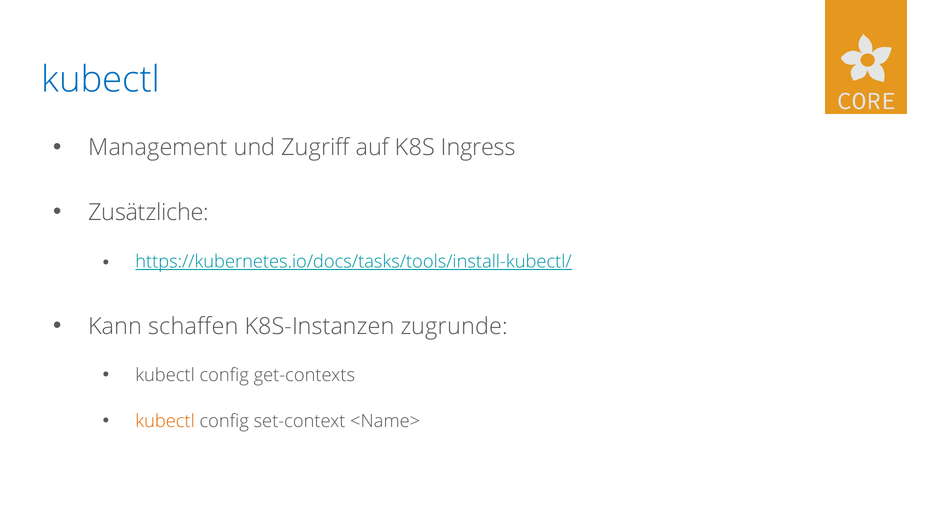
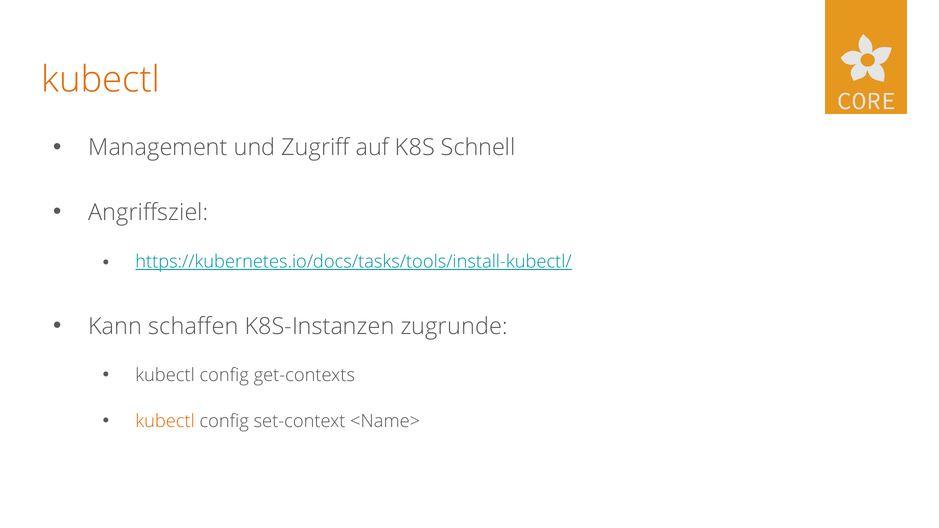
kubectl colour: blue -> orange (101, 80)
Ingress: Ingress -> Schnell (478, 148)
Zusätzliche: Zusätzliche -> Angriffsziel (148, 212)
